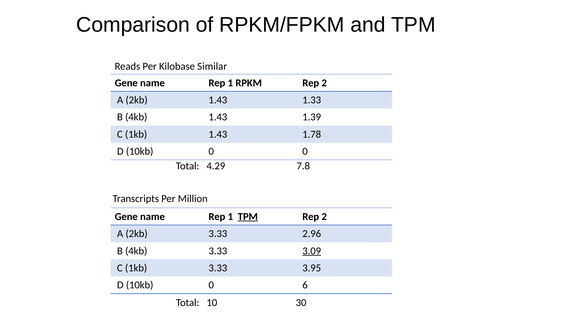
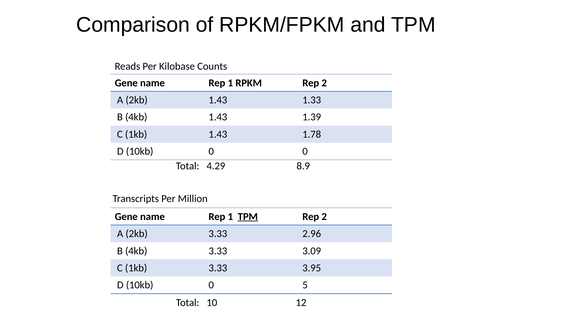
Similar: Similar -> Counts (212, 66)
7.8: 7.8 -> 8.9 (303, 166)
3.09 underline: present -> none (312, 251)
6: 6 -> 5 (305, 285)
30: 30 -> 12 (301, 302)
